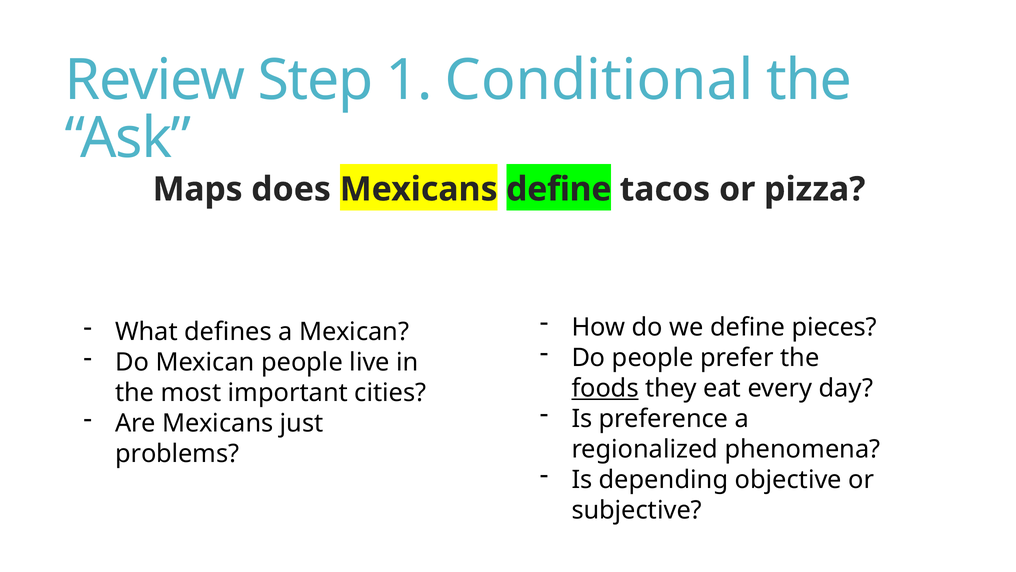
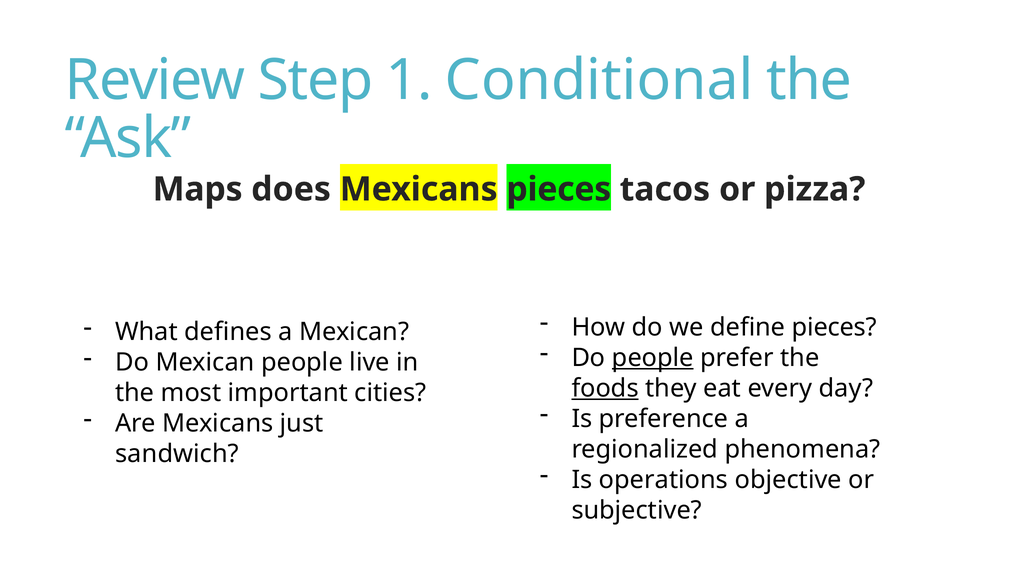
Mexicans define: define -> pieces (559, 189)
people underline: none -> present (653, 357)
problems: problems -> sandwich (177, 453)
depending: depending -> operations (663, 479)
